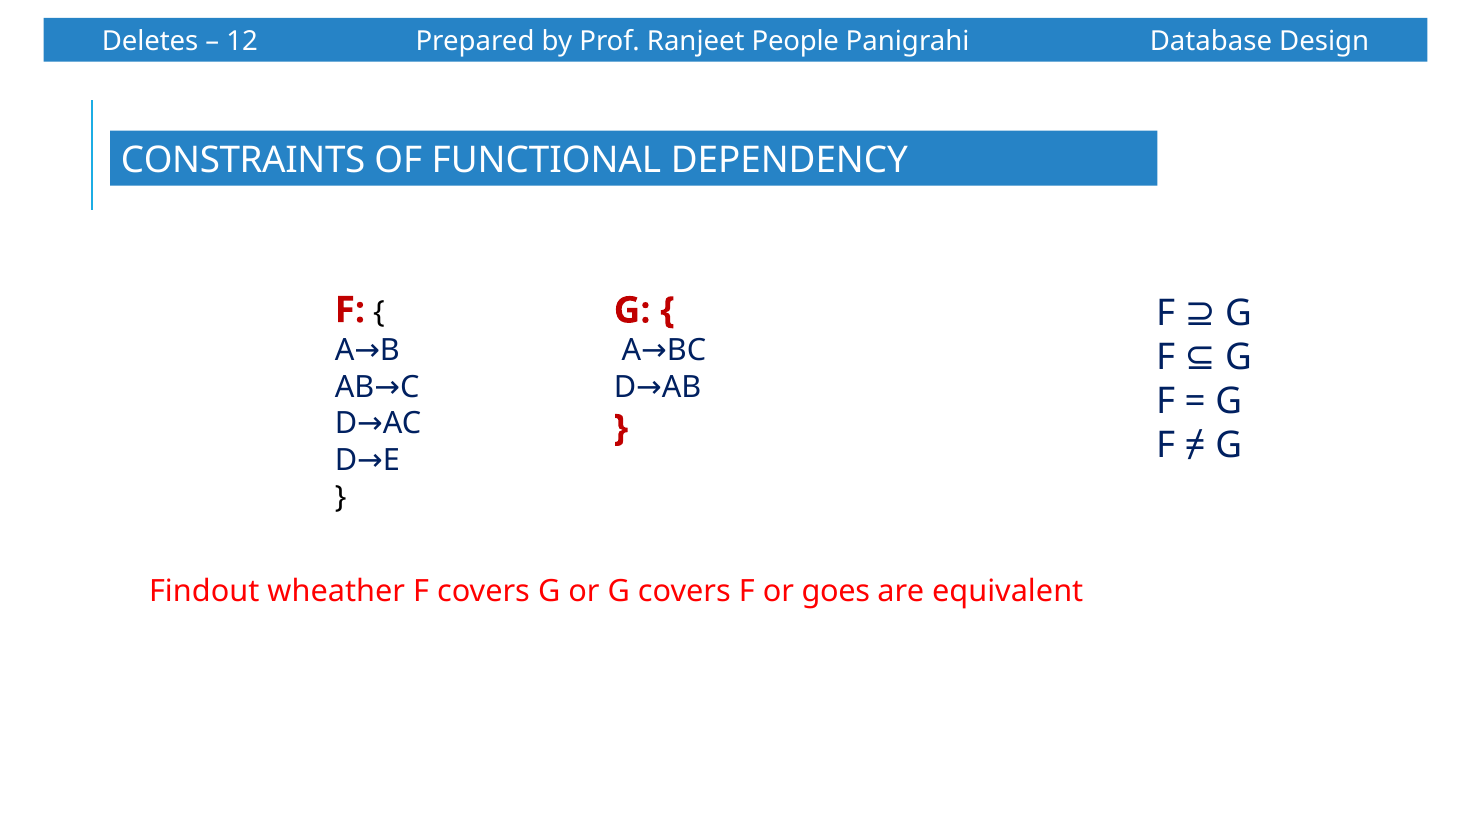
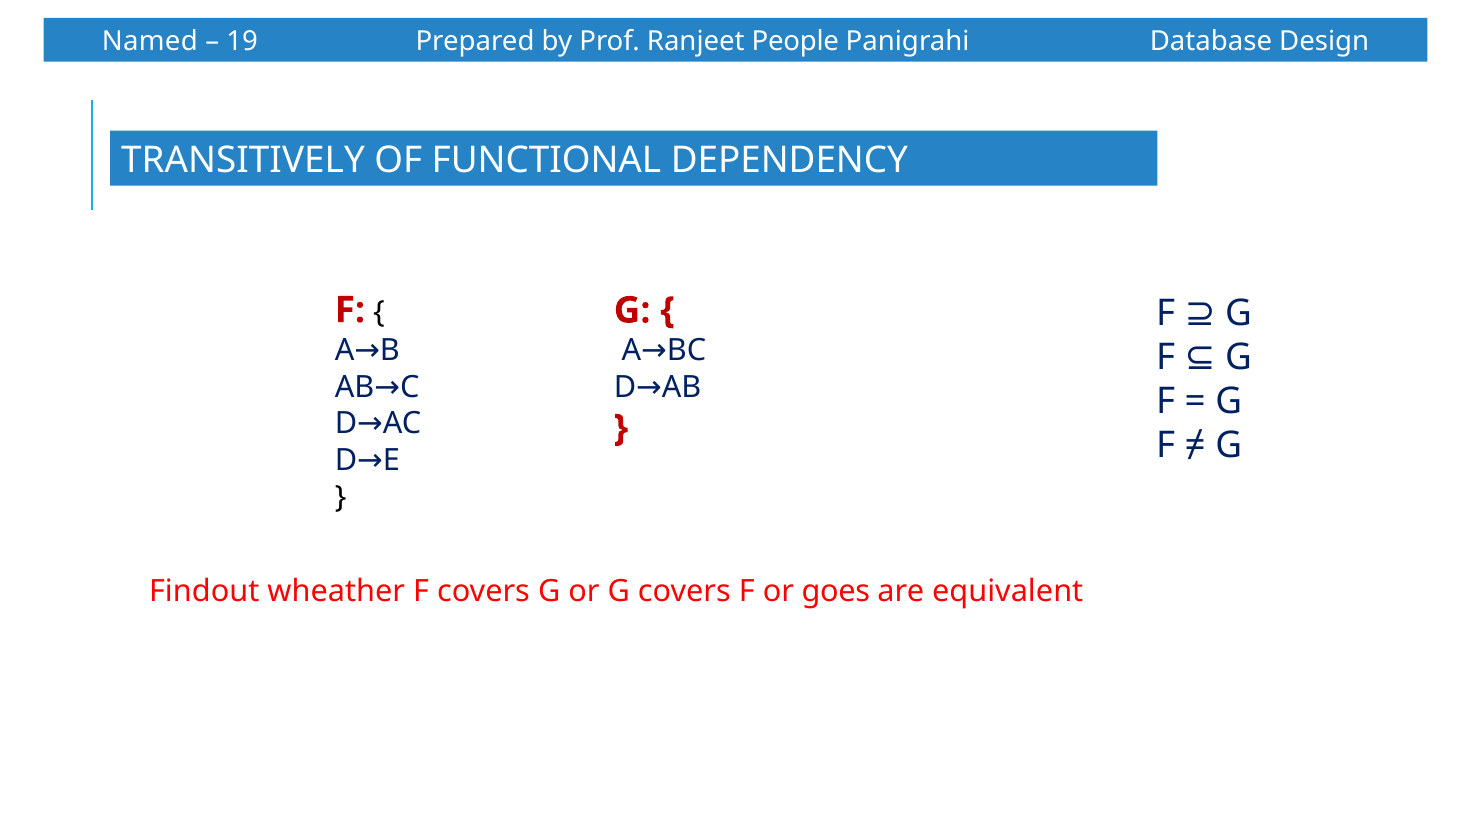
Deletes: Deletes -> Named (150, 42)
12: 12 -> 19 (242, 42)
CONSTRAINTS: CONSTRAINTS -> TRANSITIVELY (243, 161)
